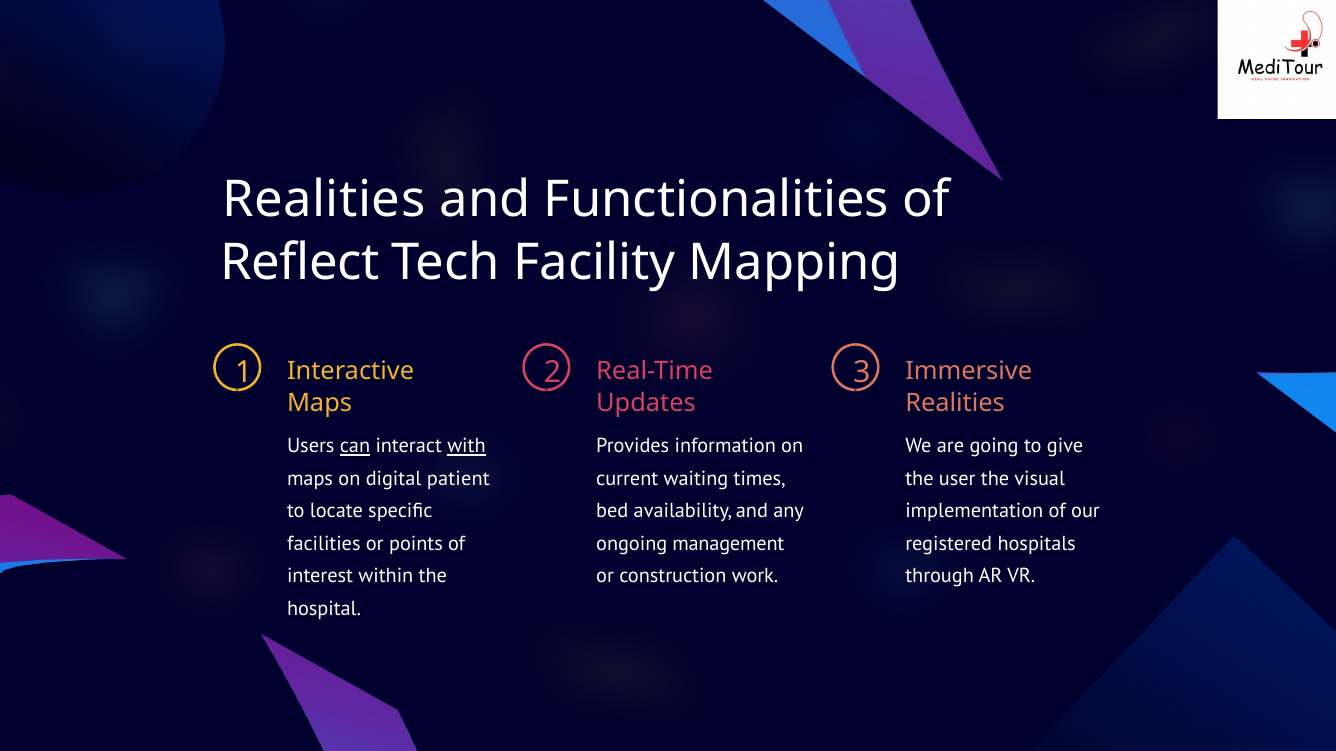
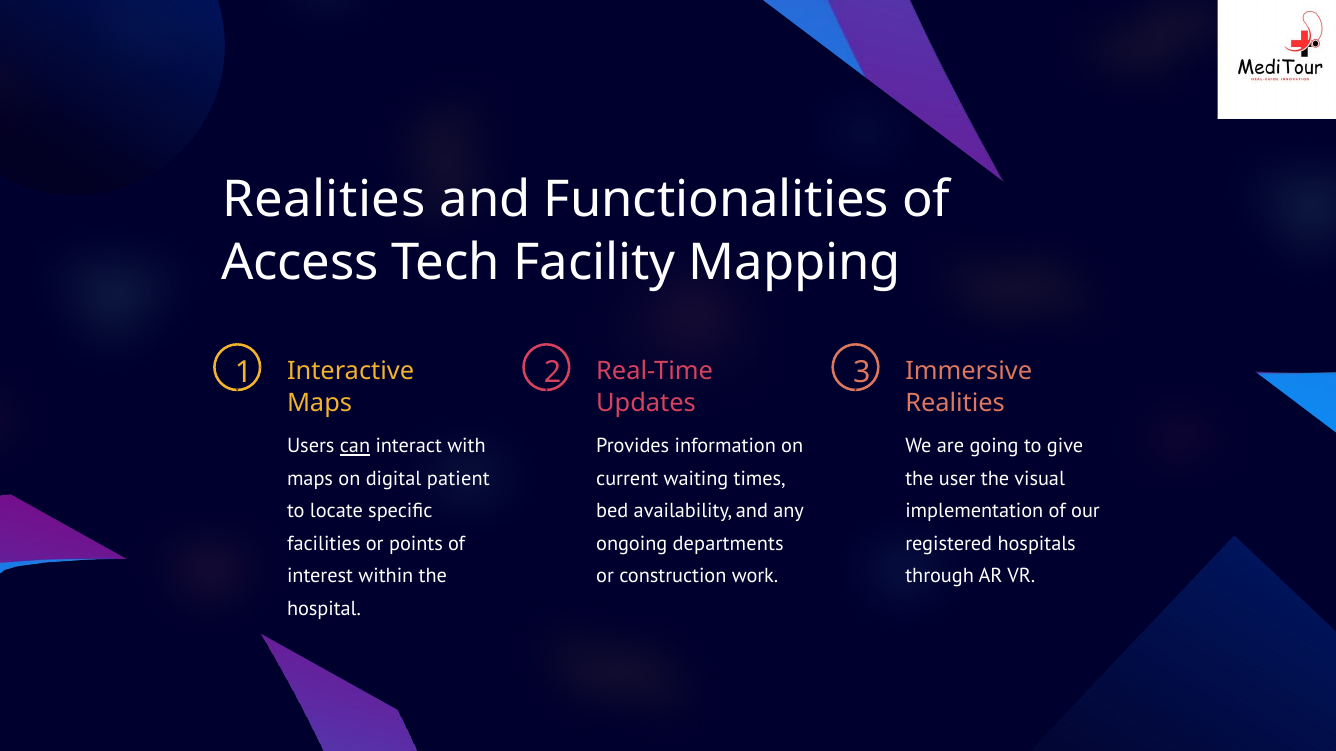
Reflect: Reflect -> Access (300, 263)
with underline: present -> none (466, 447)
management: management -> departments (728, 544)
